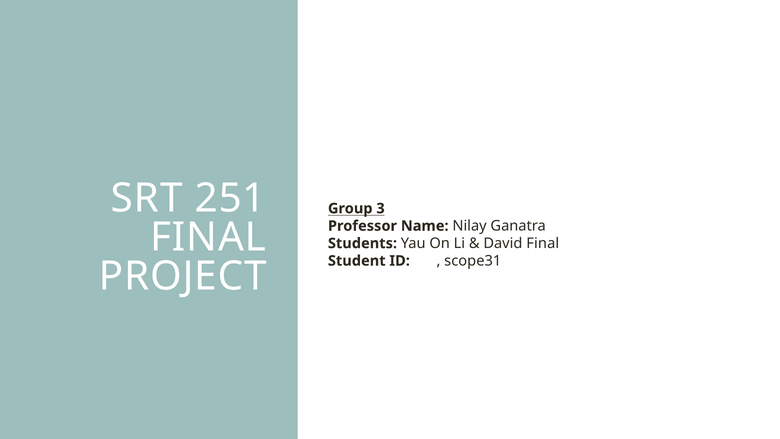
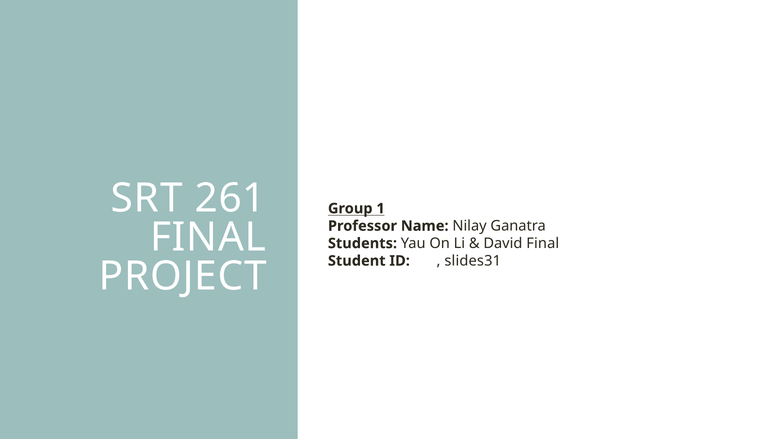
251: 251 -> 261 (230, 198)
3: 3 -> 1 (381, 208)
scope31: scope31 -> slides31 (473, 261)
